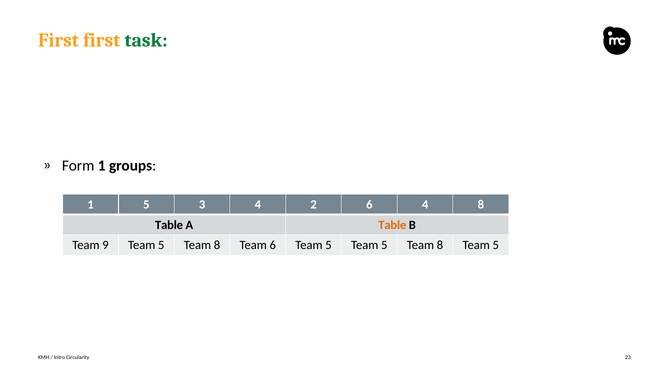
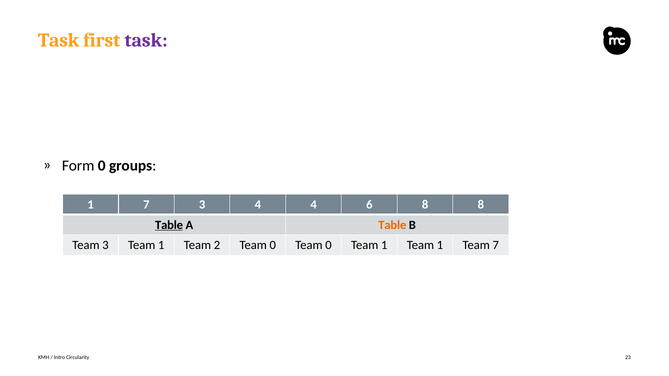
First: First -> Task (59, 41)
task colour: green -> purple (146, 41)
Form 1: 1 -> 0 (102, 166)
1 5: 5 -> 7 (146, 205)
4 2: 2 -> 4 (314, 205)
6 4: 4 -> 8 (425, 205)
Table underline: none -> present (169, 225)
Team 9: 9 -> 3 (106, 245)
5: 5 -> 1 (161, 245)
8: 8 -> 2 (217, 245)
6: 6 -> 0 (273, 245)
5: 5 -> 0 (328, 245)
5: 5 -> 1 (384, 245)
8: 8 -> 1 (440, 245)
5: 5 -> 7 (496, 245)
